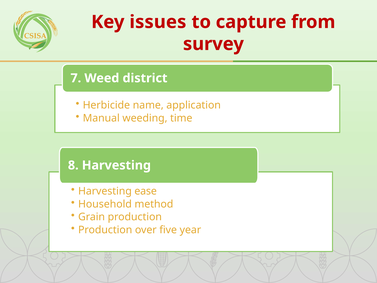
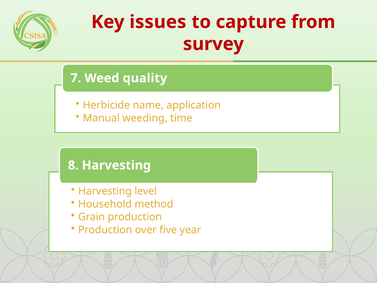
district: district -> quality (145, 78)
ease: ease -> level (146, 191)
